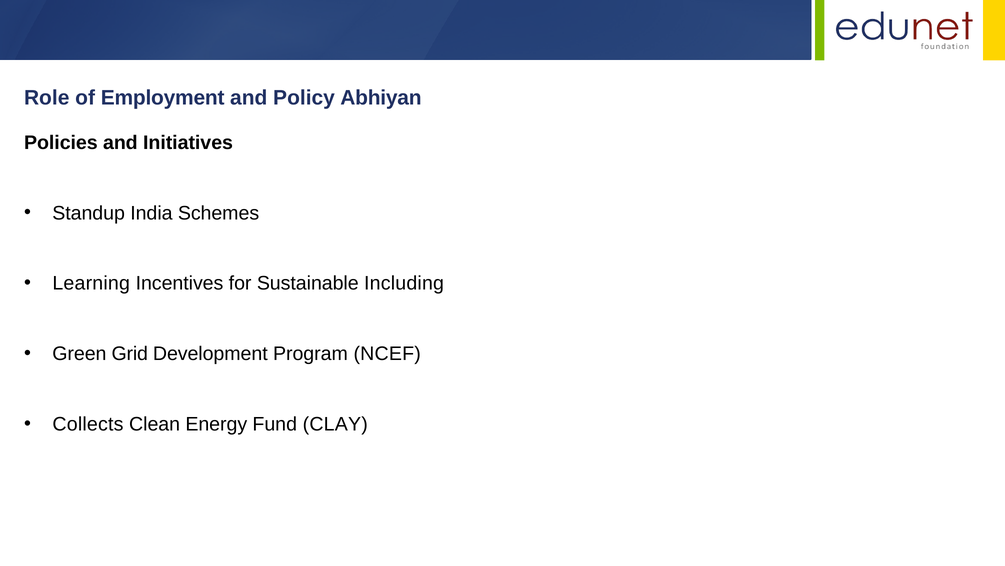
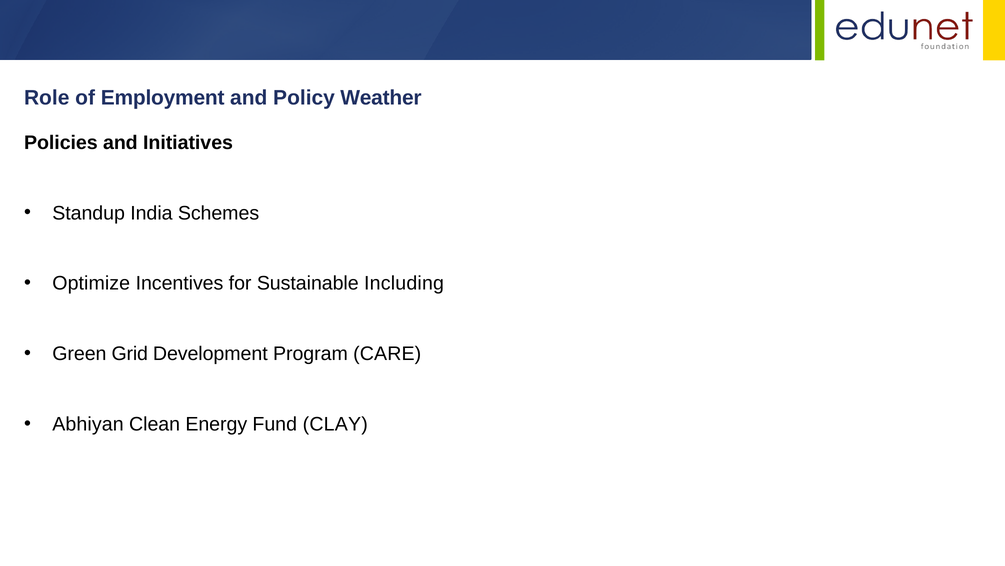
Abhiyan: Abhiyan -> Weather (381, 98)
Learning: Learning -> Optimize (91, 283)
NCEF: NCEF -> CARE (387, 353)
Collects: Collects -> Abhiyan (88, 424)
